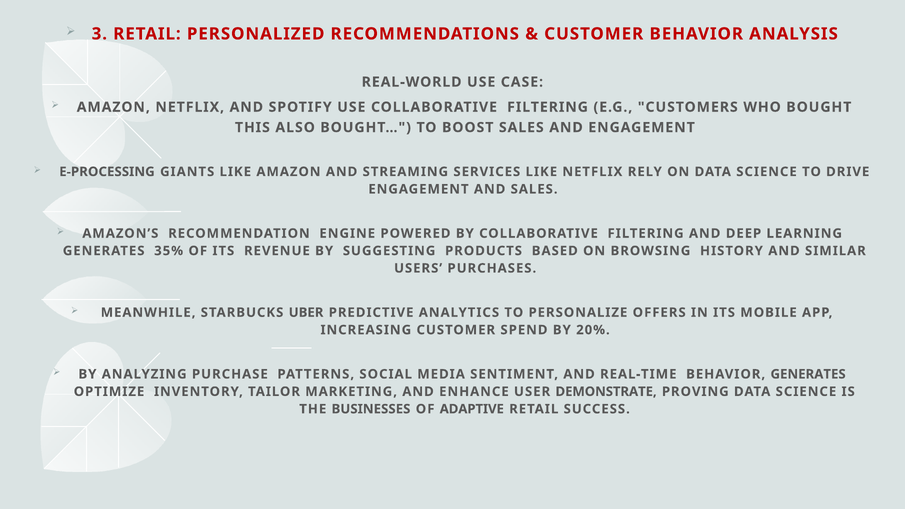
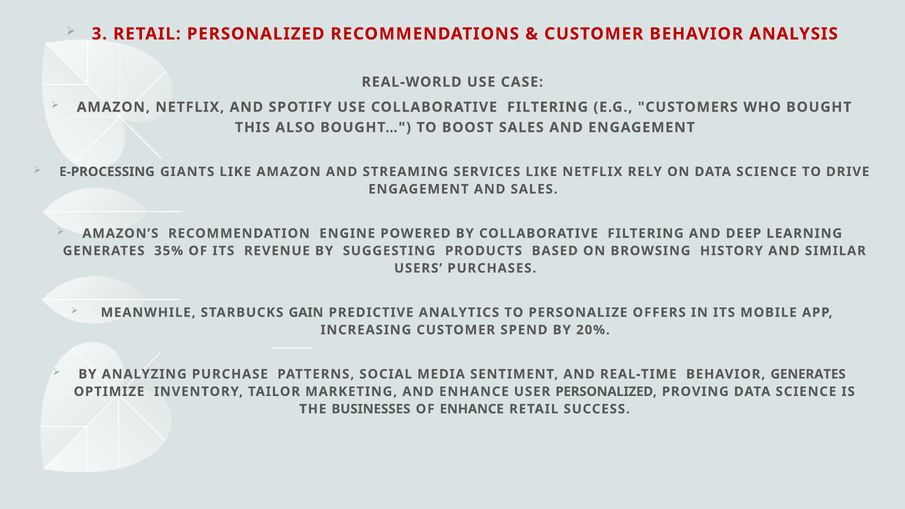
UBER: UBER -> GAIN (306, 313)
USER DEMONSTRATE: DEMONSTRATE -> PERSONALIZED (606, 392)
OF ADAPTIVE: ADAPTIVE -> ENHANCE (472, 409)
